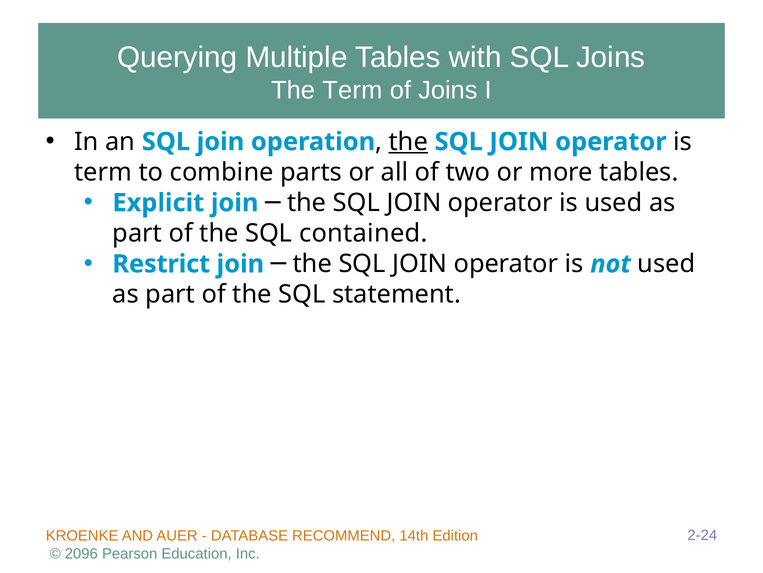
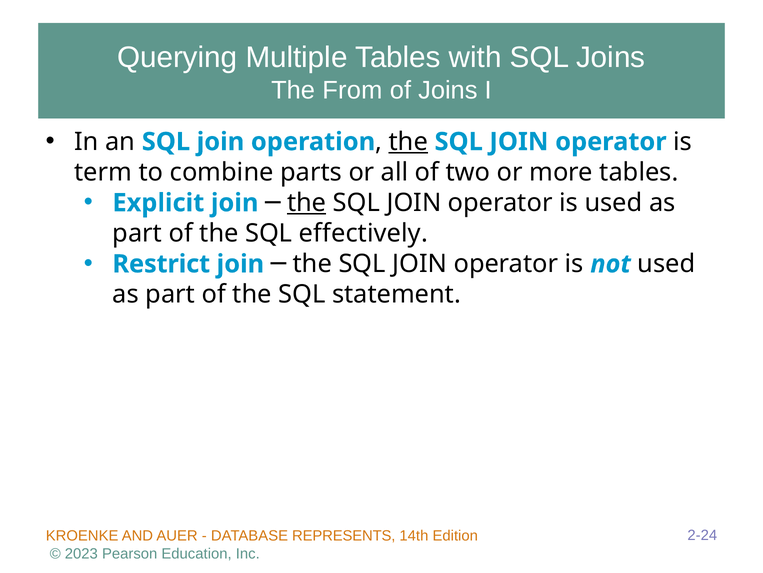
The Term: Term -> From (352, 90)
the underline: none -> present (307, 203)
contained: contained -> effectively (363, 233)
RECOMMEND: RECOMMEND -> REPRESENTS (344, 535)
2096: 2096 -> 2023 (81, 553)
